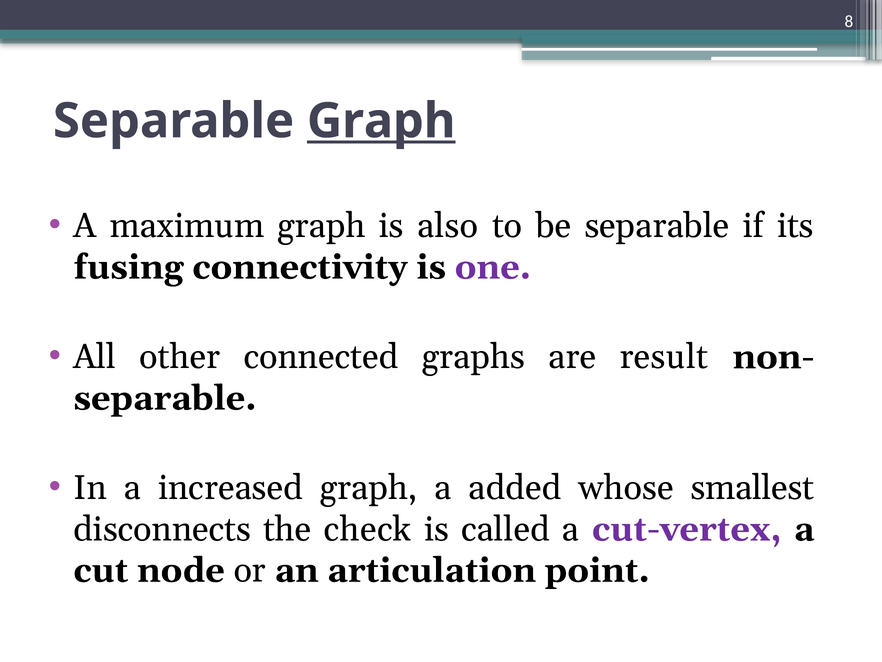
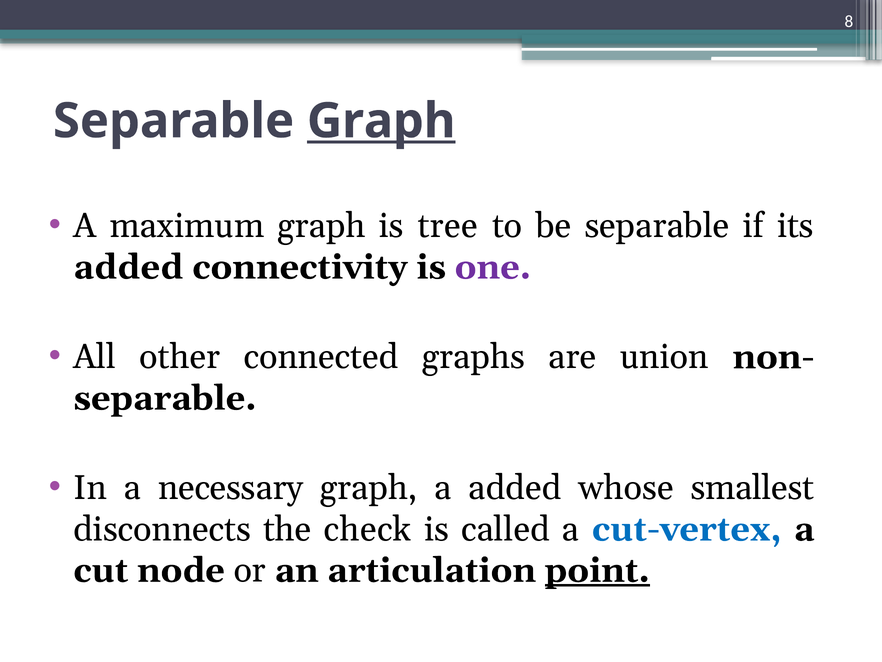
also: also -> tree (448, 226)
fusing: fusing -> added (128, 267)
result: result -> union (664, 357)
increased: increased -> necessary (231, 488)
cut-vertex colour: purple -> blue (687, 529)
point underline: none -> present (597, 570)
